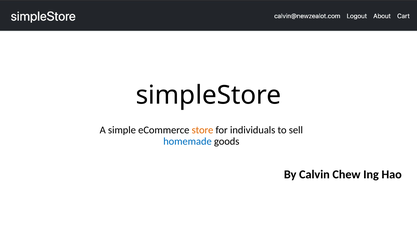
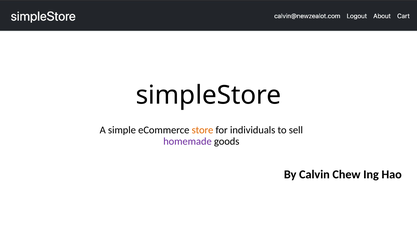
homemade colour: blue -> purple (187, 142)
